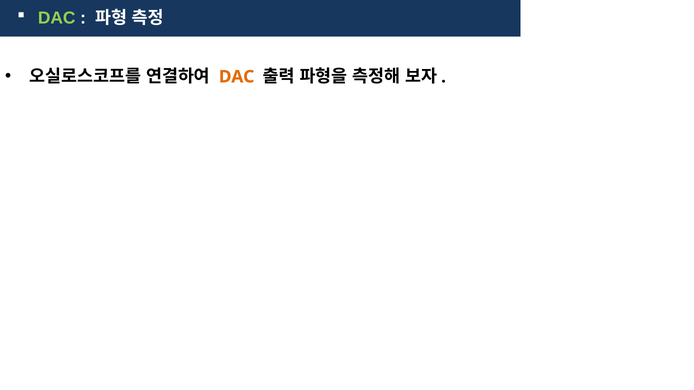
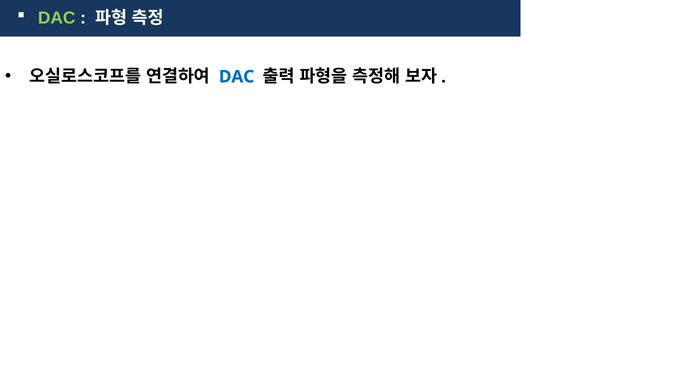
DAC colour: orange -> blue (237, 77)
